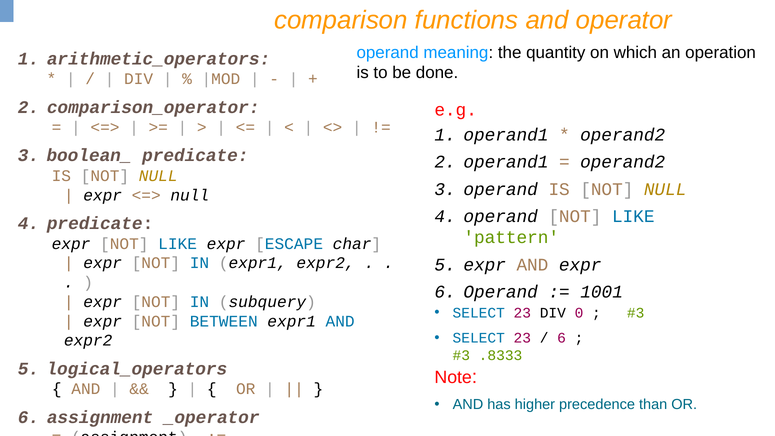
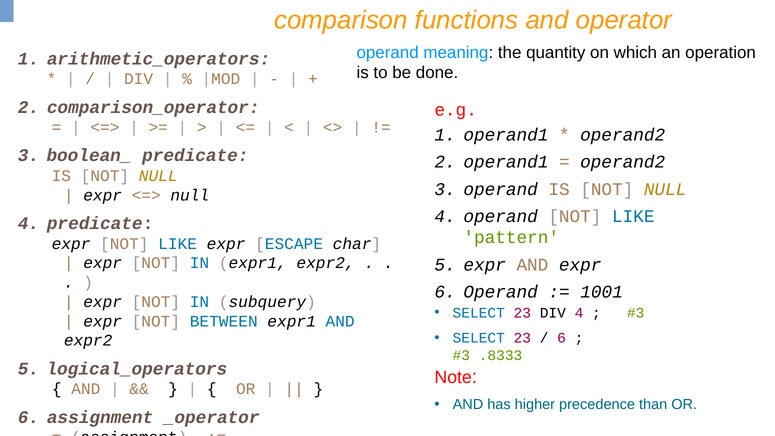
DIV 0: 0 -> 4 (579, 313)
